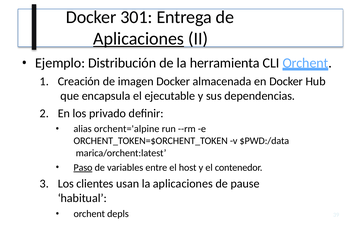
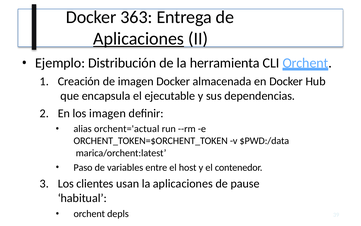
301: 301 -> 363 (136, 17)
los privado: privado -> imagen (107, 113)
orchent='alpine: orchent='alpine -> orchent='actual (127, 129)
Paso underline: present -> none (83, 167)
